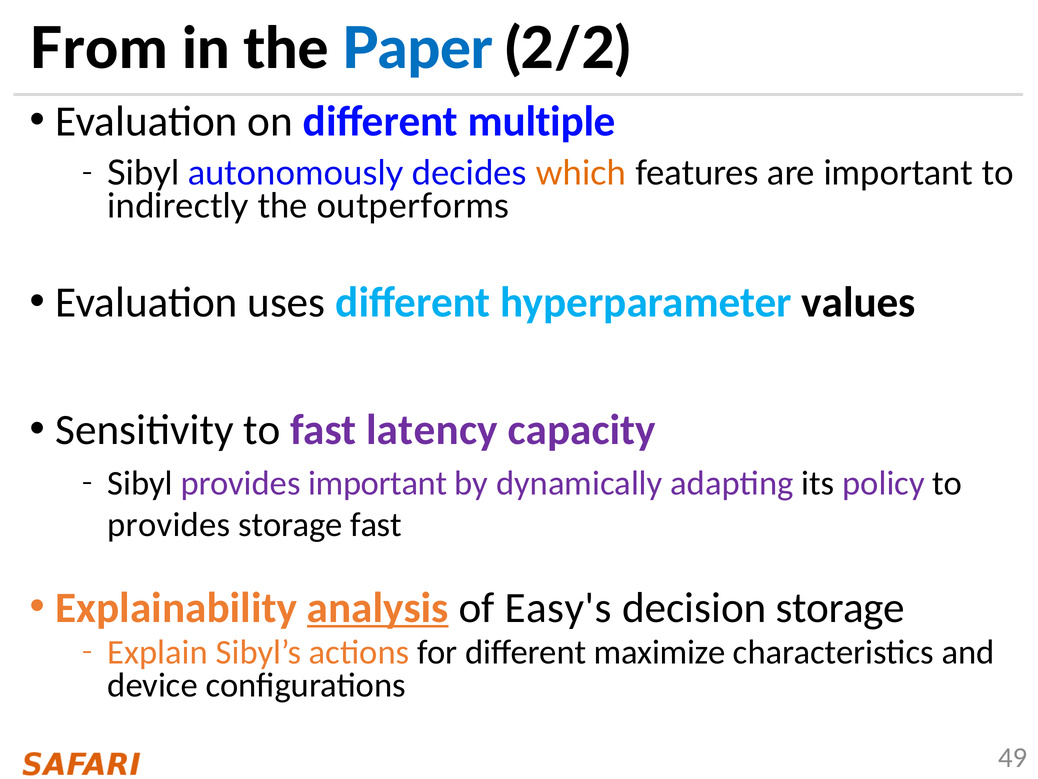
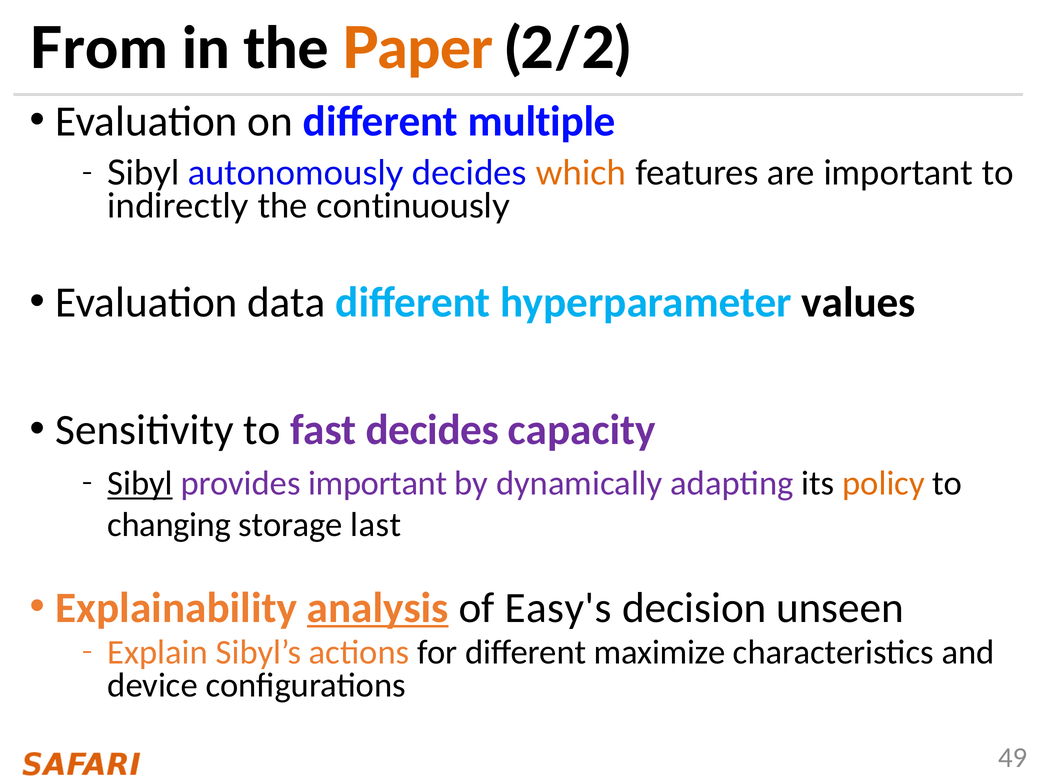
Paper colour: blue -> orange (418, 49)
outperforms: outperforms -> continuously (413, 206)
uses: uses -> data (286, 302)
fast latency: latency -> decides (432, 430)
Sibyl underline: none -> present (140, 483)
policy colour: purple -> orange (884, 483)
provides: provides -> changing (169, 525)
storage fast: fast -> last (376, 525)
decision storage: storage -> unseen (840, 607)
